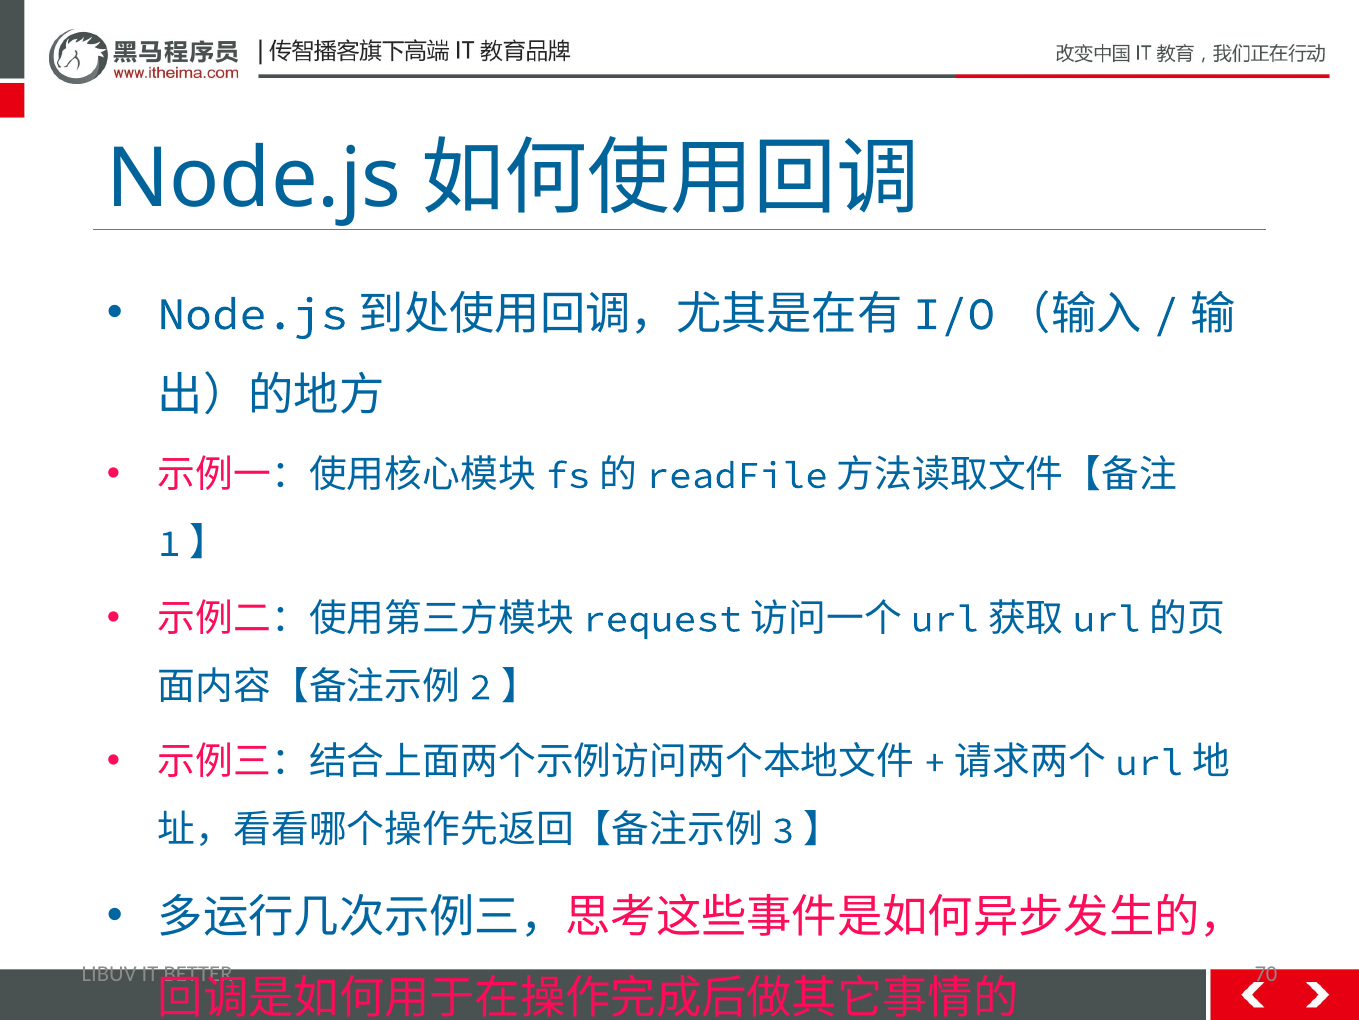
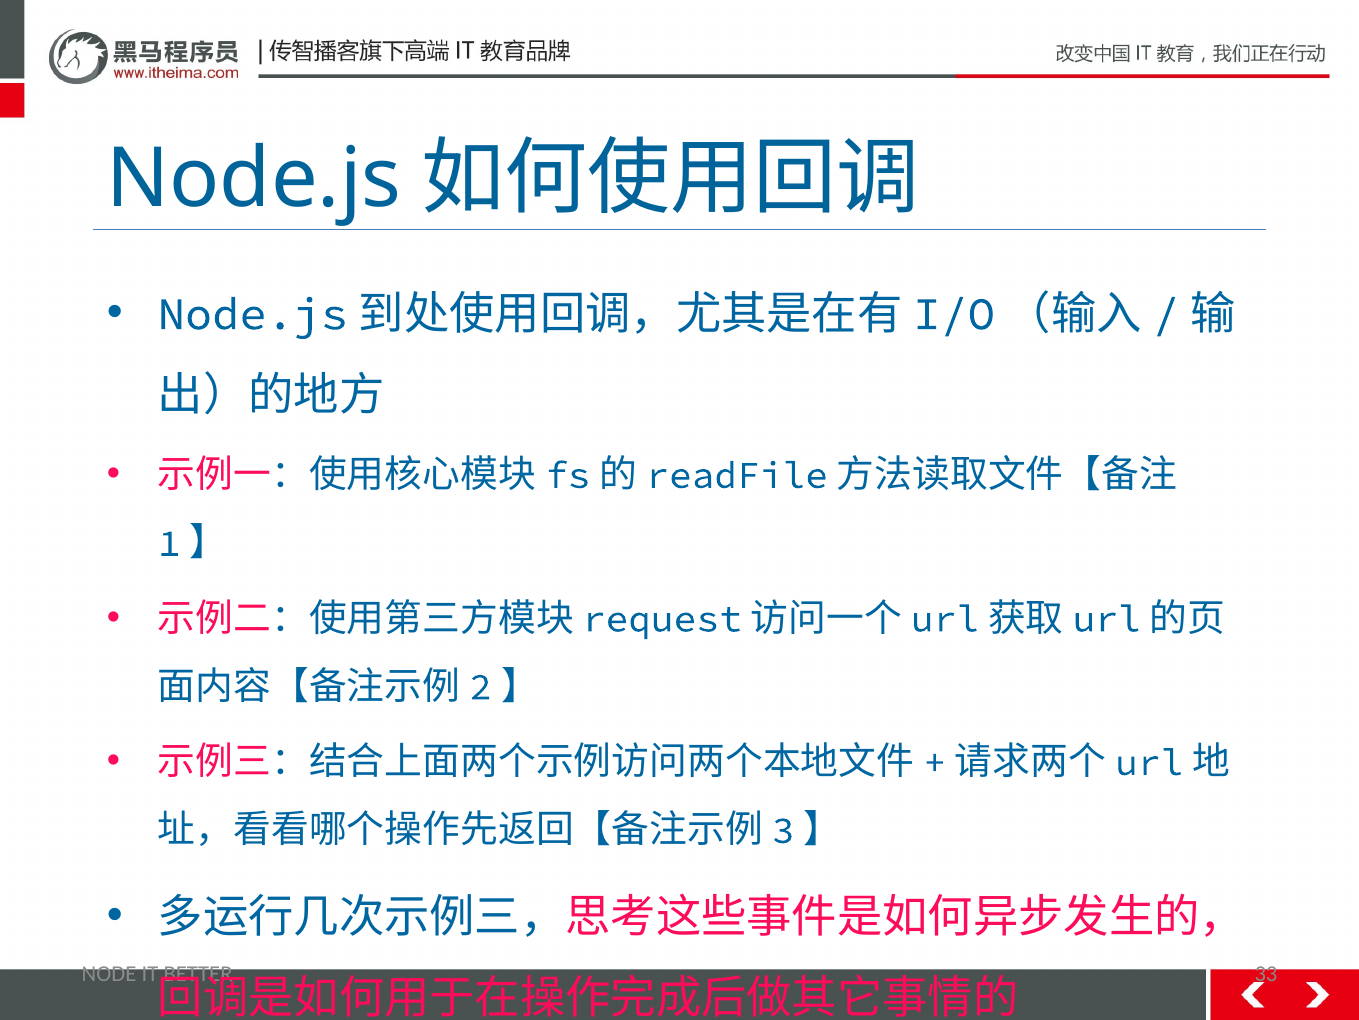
LIBUV: LIBUV -> NODE (109, 973)
70: 70 -> 33 (1266, 973)
